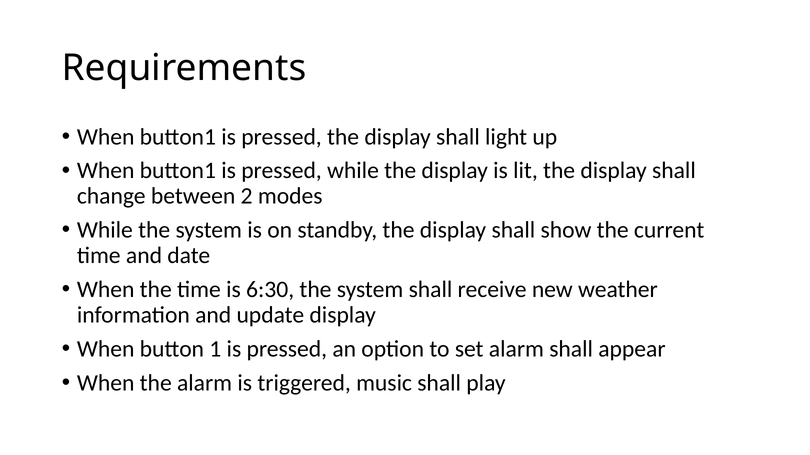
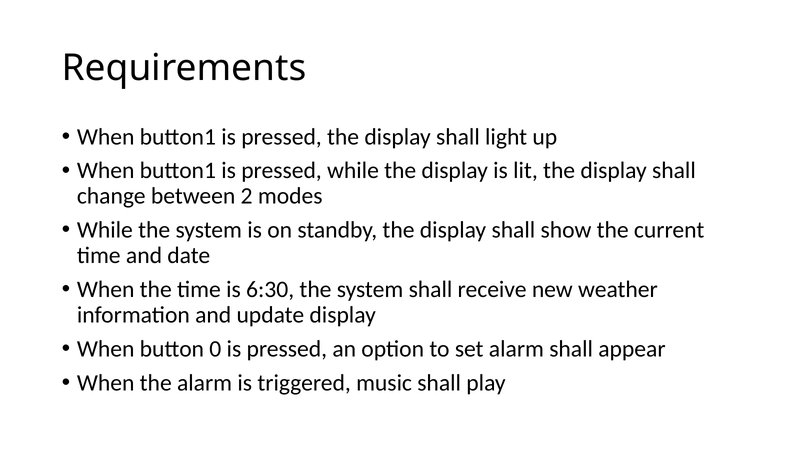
1: 1 -> 0 (215, 349)
